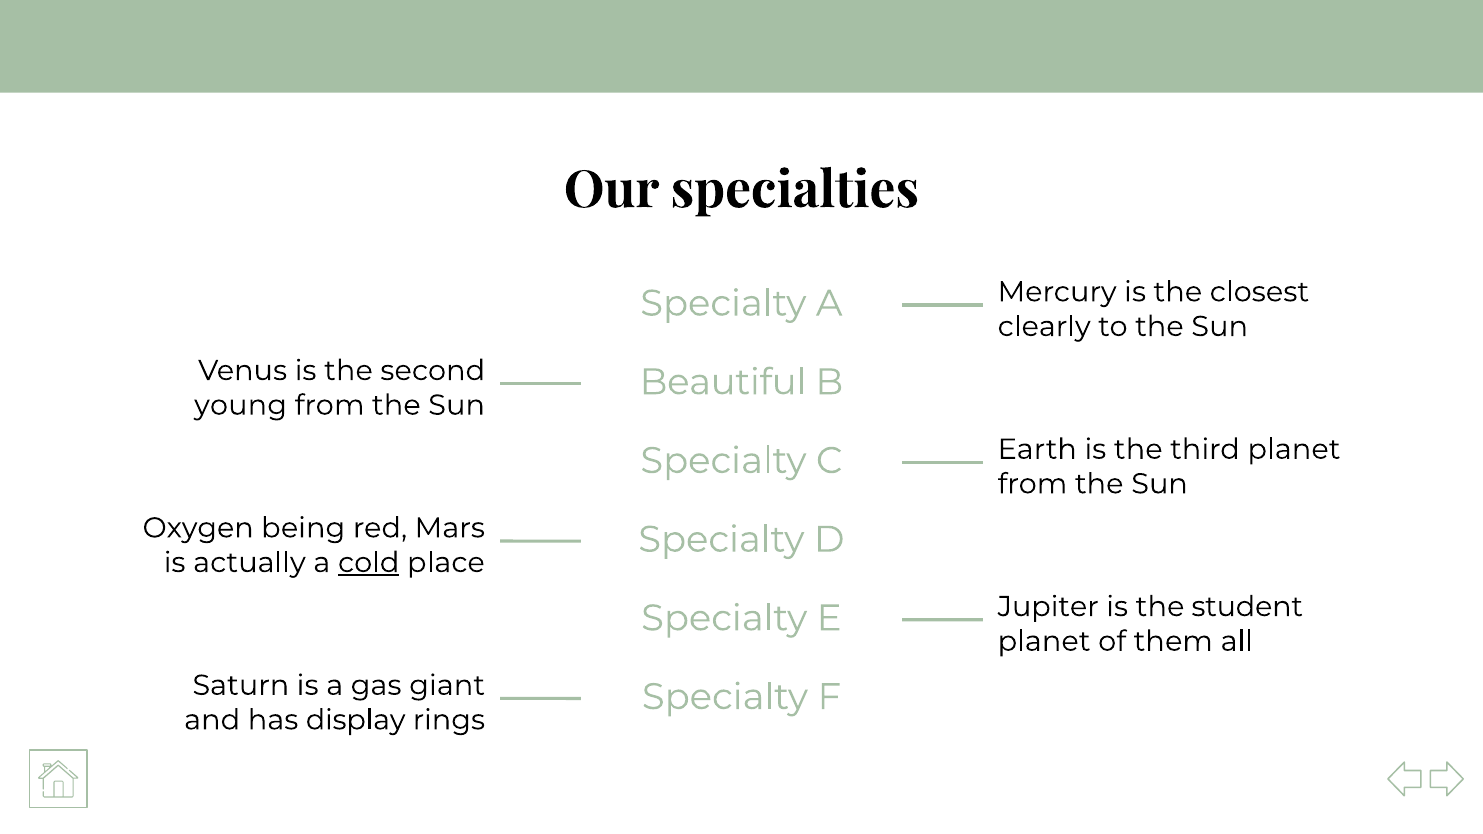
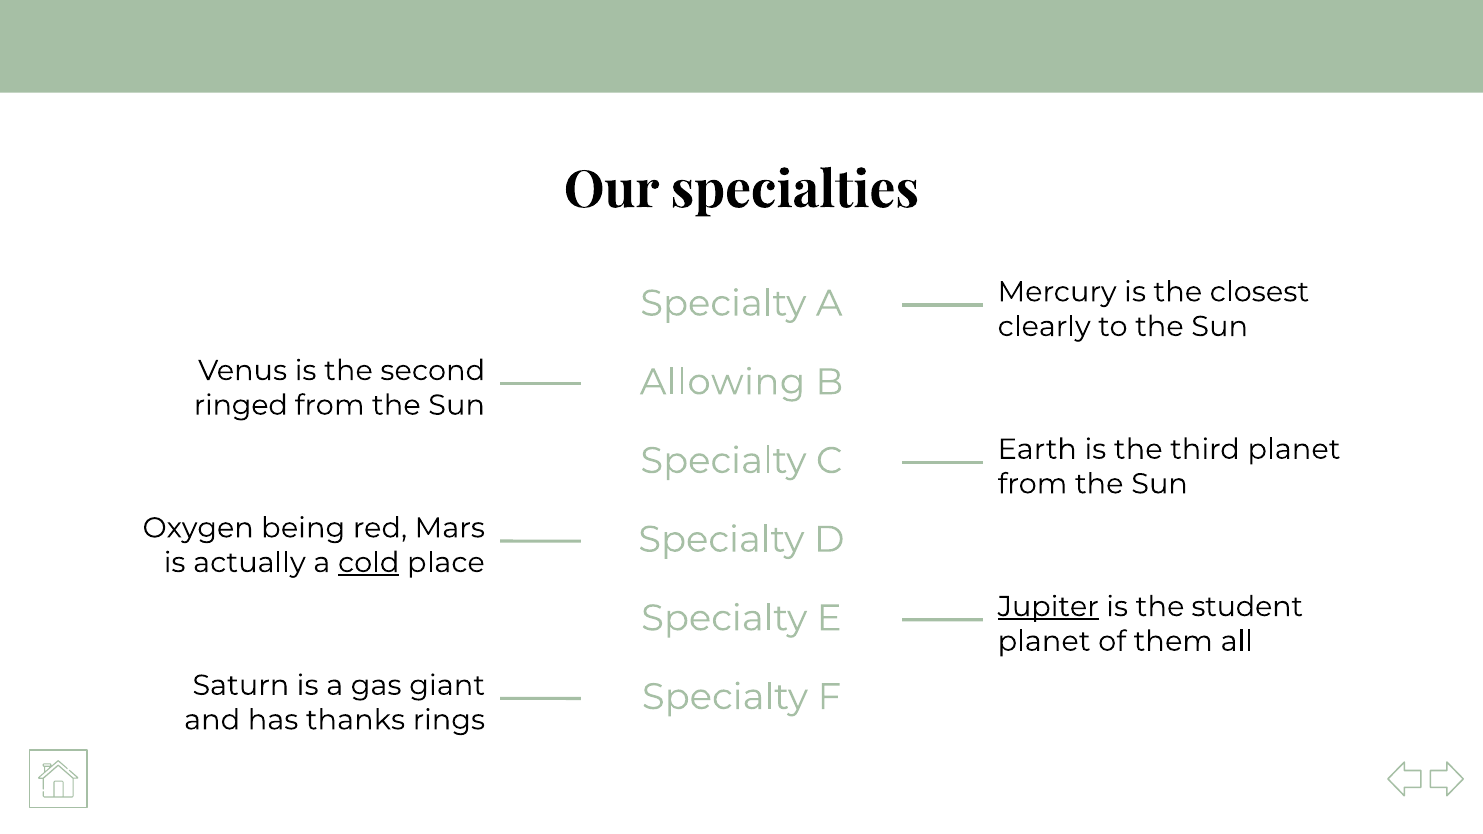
Beautiful: Beautiful -> Allowing (723, 382)
young: young -> ringed (241, 405)
Jupiter underline: none -> present (1048, 607)
display: display -> thanks (355, 720)
